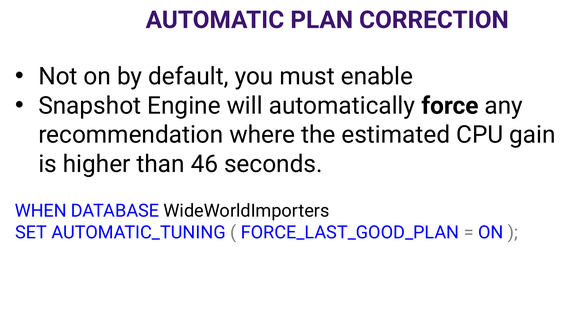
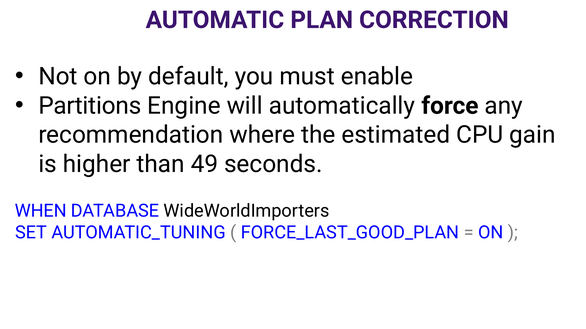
Snapshot: Snapshot -> Partitions (90, 106)
46: 46 -> 49 (204, 165)
